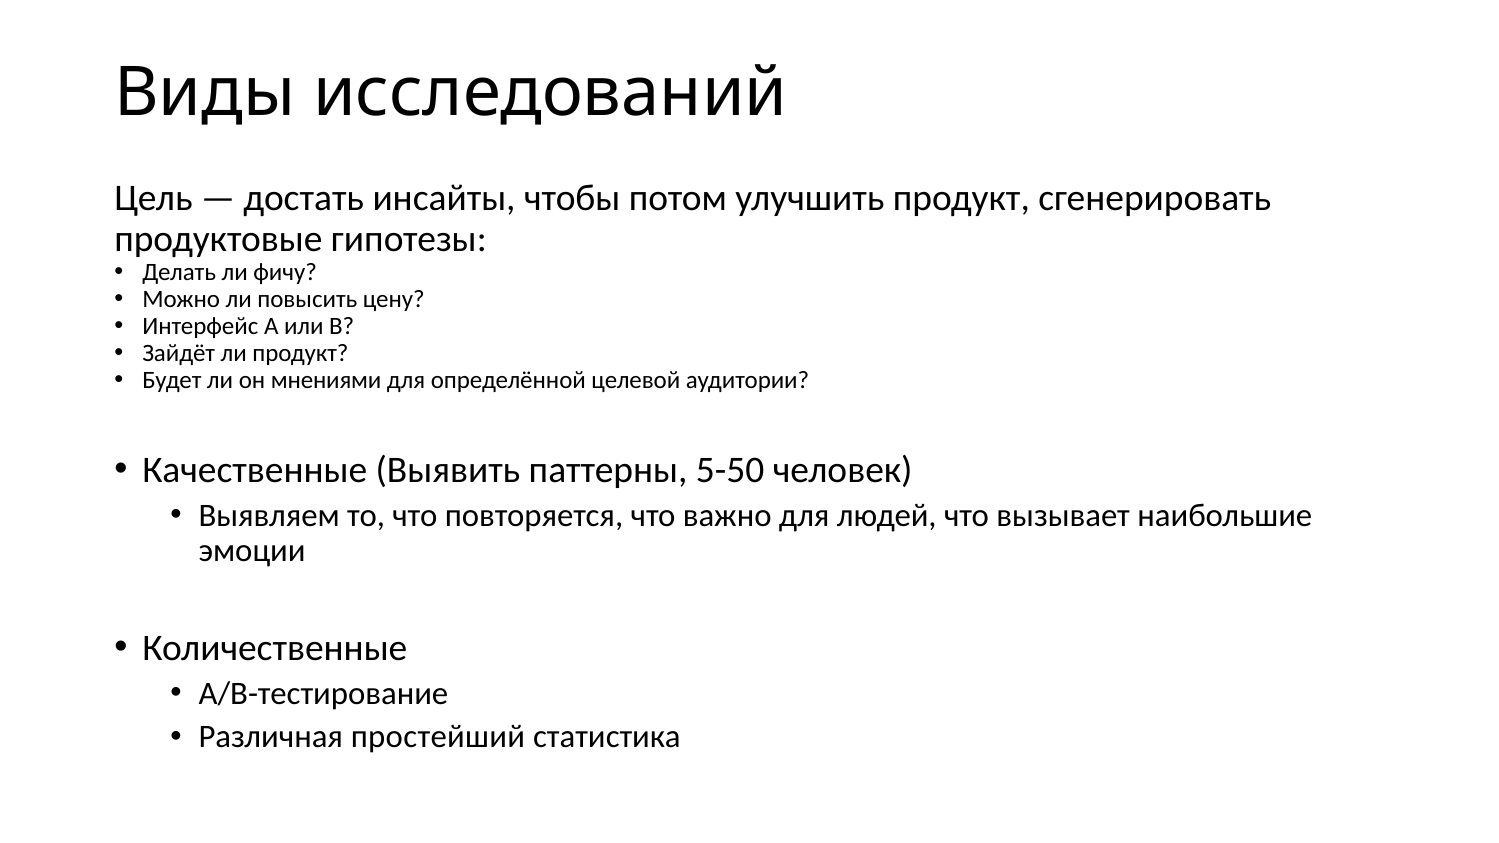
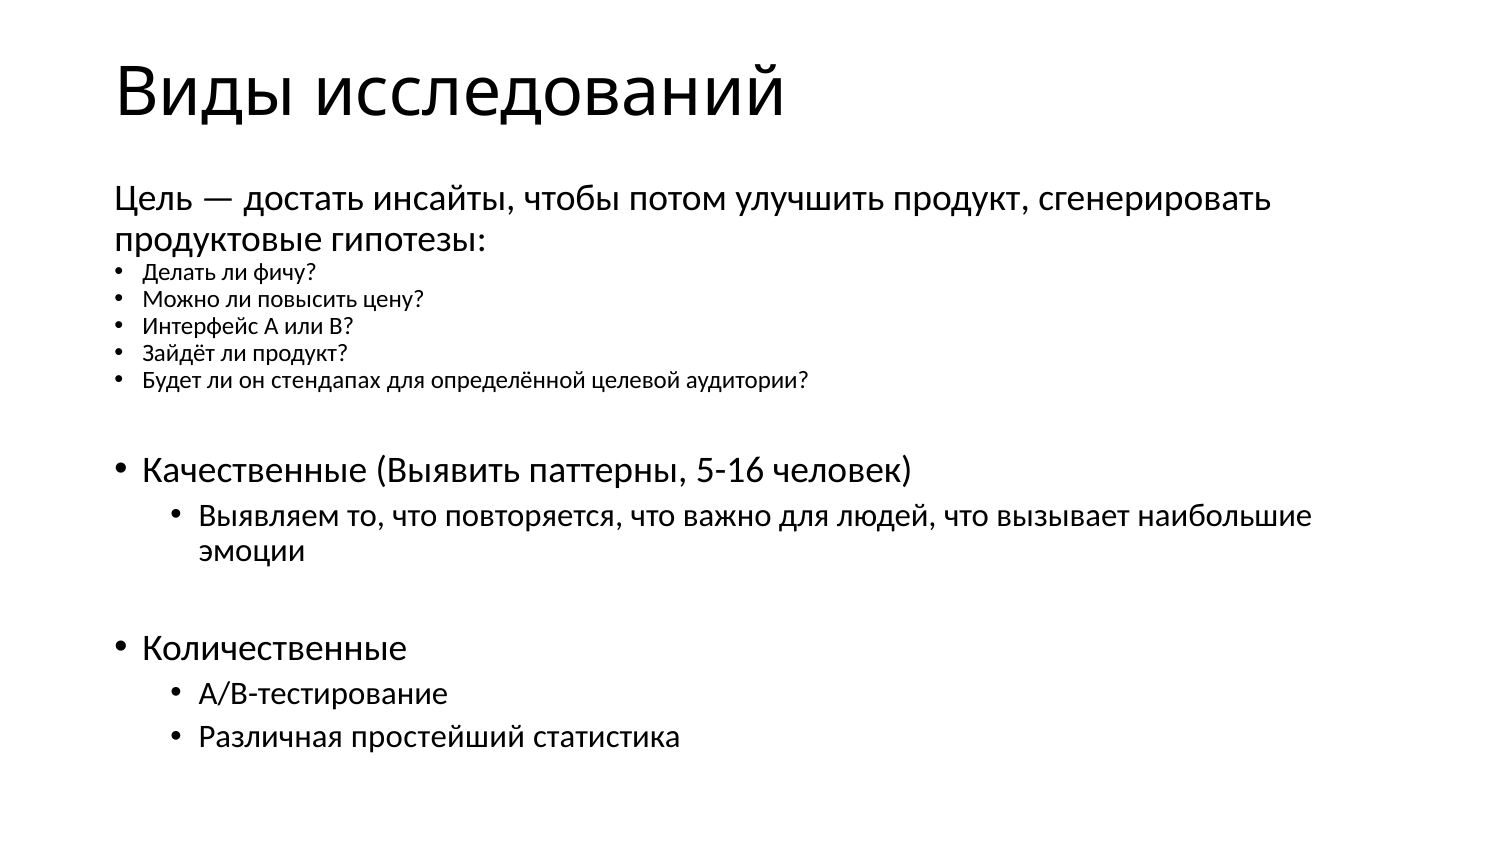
мнениями: мнениями -> стендапах (326, 380)
5-50: 5-50 -> 5-16 (730, 470)
